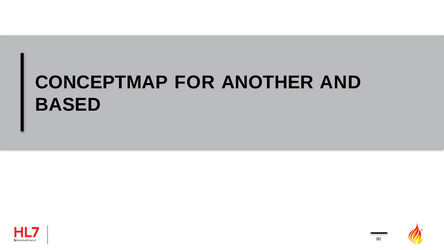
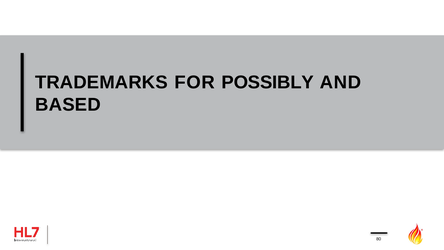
CONCEPTMAP: CONCEPTMAP -> TRADEMARKS (101, 82)
ANOTHER: ANOTHER -> POSSIBLY (268, 82)
